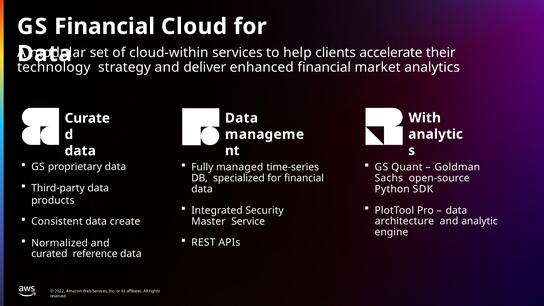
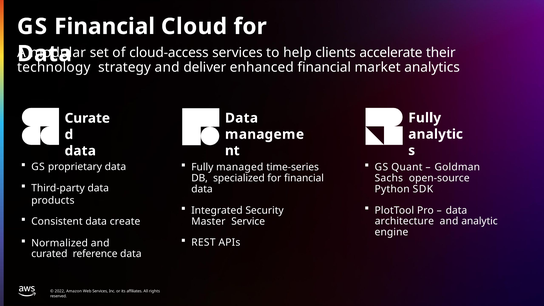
cloud-within: cloud-within -> cloud-access (169, 53)
With: With -> Fully (425, 118)
